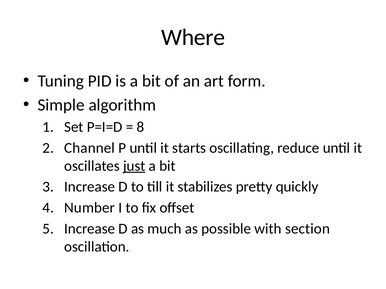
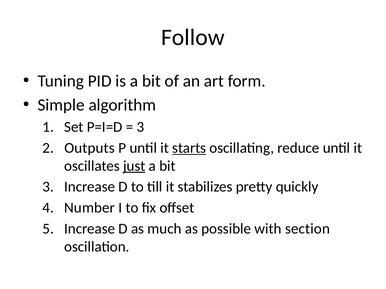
Where: Where -> Follow (193, 37)
8: 8 -> 3 (140, 127)
Channel: Channel -> Outputs (90, 148)
starts underline: none -> present (189, 148)
